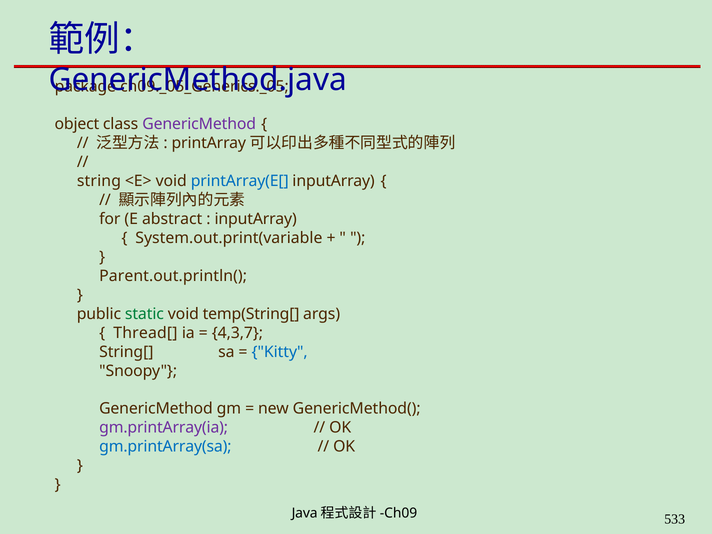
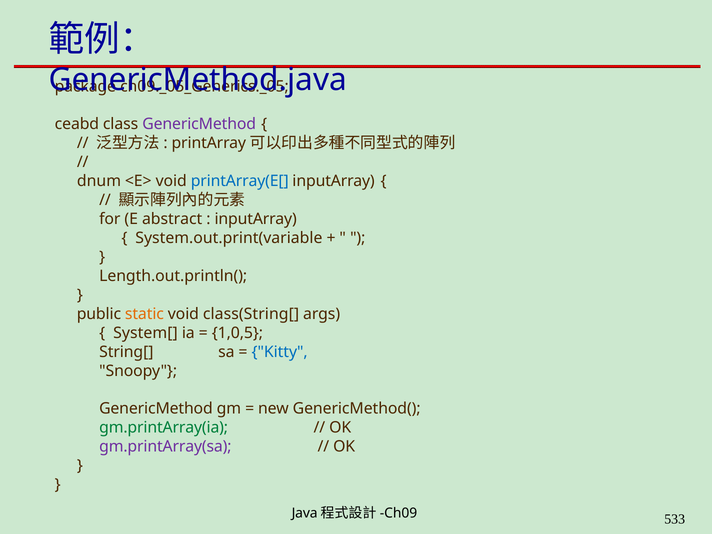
object: object -> ceabd (77, 124)
string: string -> dnum (99, 181)
Parent.out.println(: Parent.out.println( -> Length.out.println( (173, 276)
static colour: green -> orange (144, 314)
temp(String[: temp(String[ -> class(String[ (251, 314)
Thread[: Thread[ -> System[ (145, 333)
4,3,7: 4,3,7 -> 1,0,5 (237, 333)
gm.printArray(ia colour: purple -> green (164, 428)
gm.printArray(sa colour: blue -> purple (165, 447)
